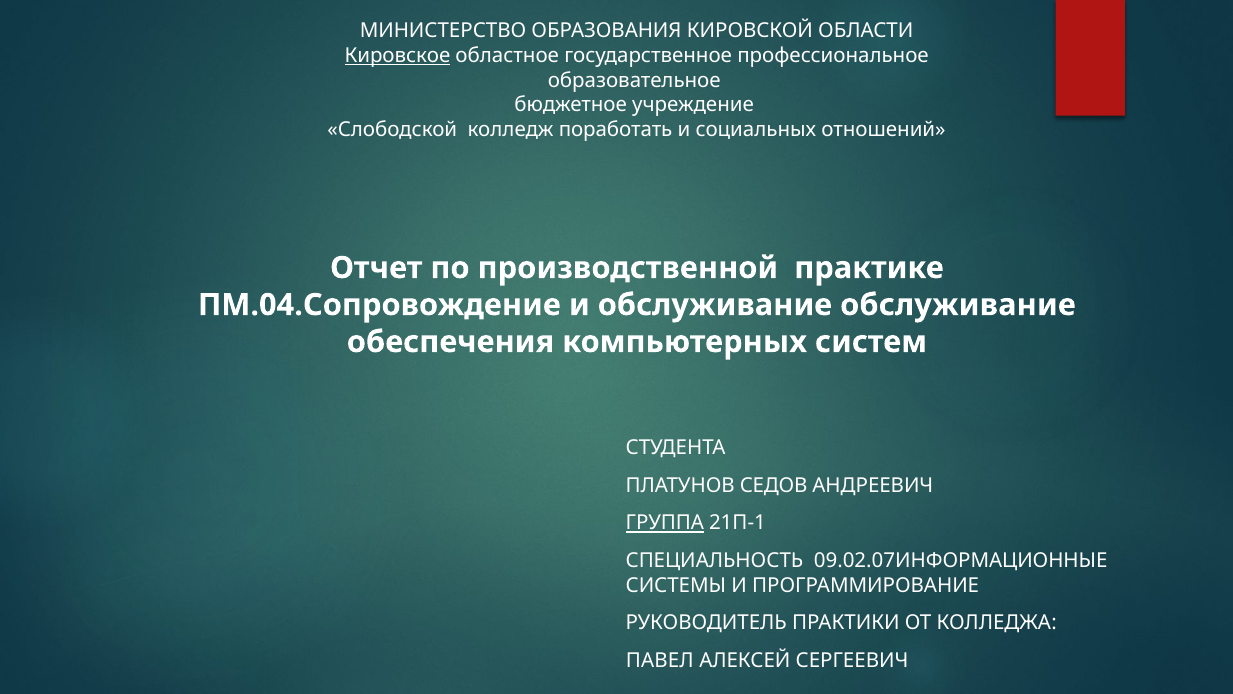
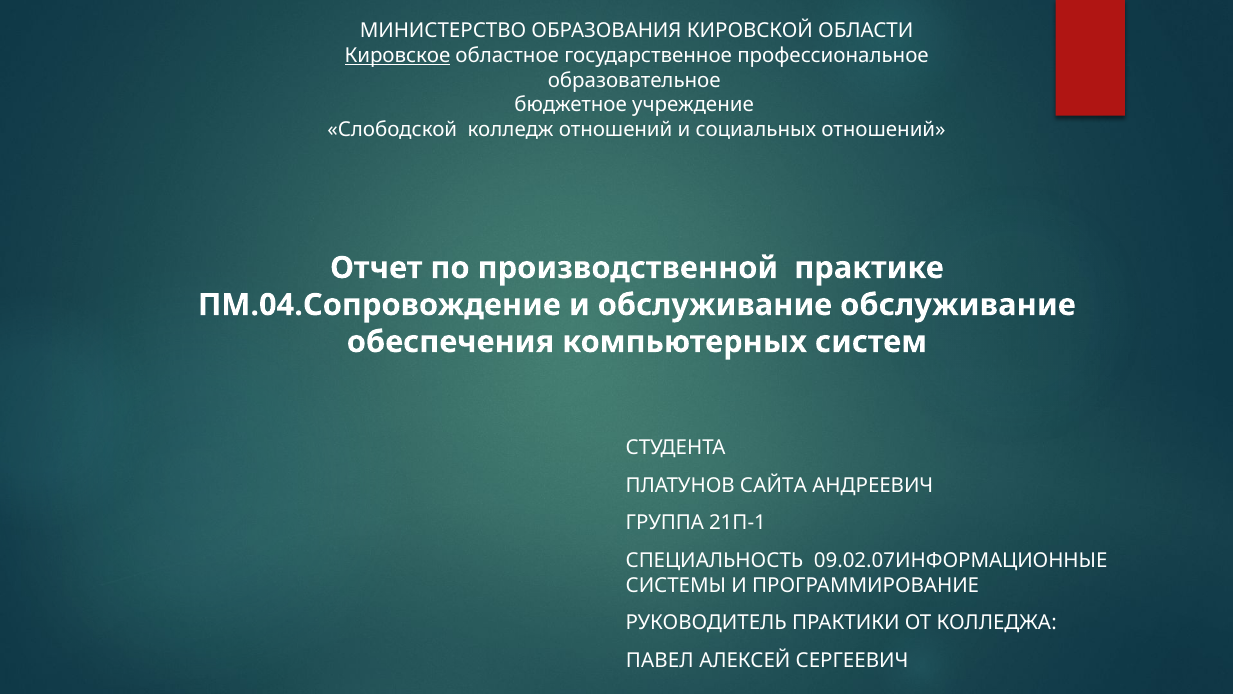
колледж поработать: поработать -> отношений (616, 130)
СЕДОВ: СЕДОВ -> САЙТА (773, 485)
ГРУППА underline: present -> none (665, 523)
